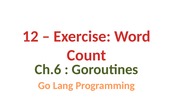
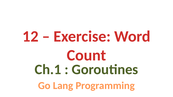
Ch.6: Ch.6 -> Ch.1 (48, 70)
